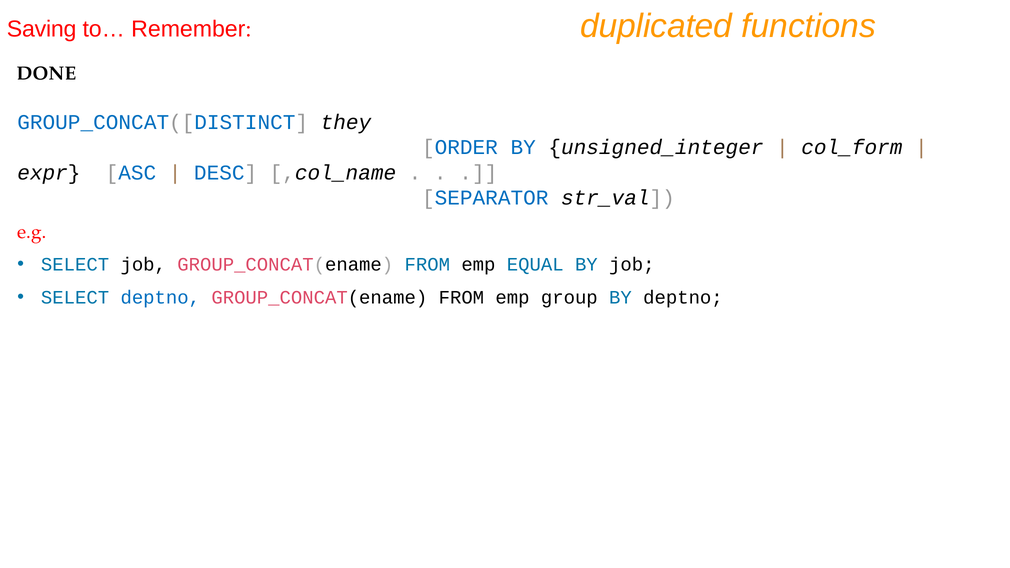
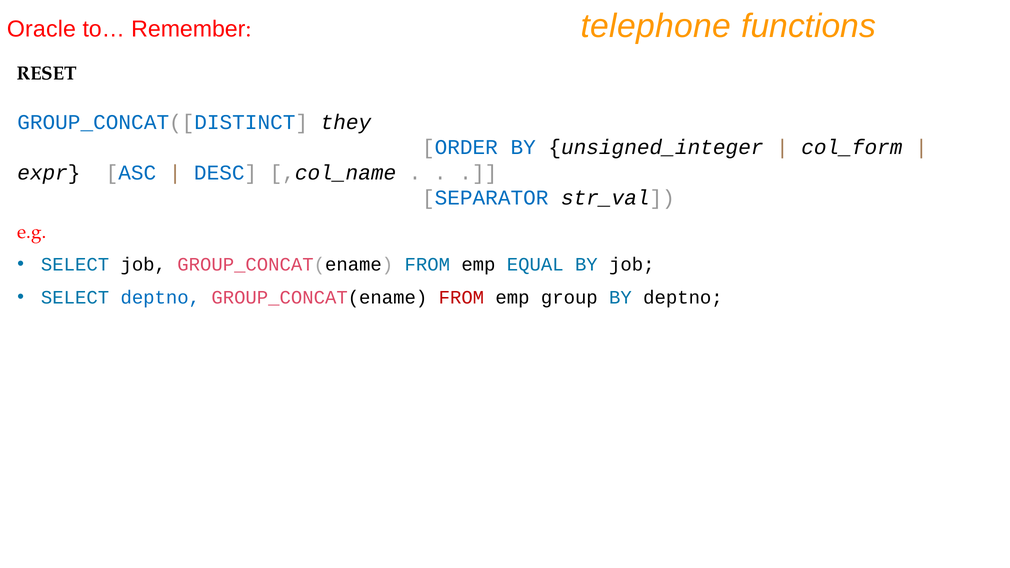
duplicated: duplicated -> telephone (656, 26)
Saving: Saving -> Oracle (41, 29)
DONE: DONE -> RESET (47, 74)
FROM colour: black -> red (461, 297)
